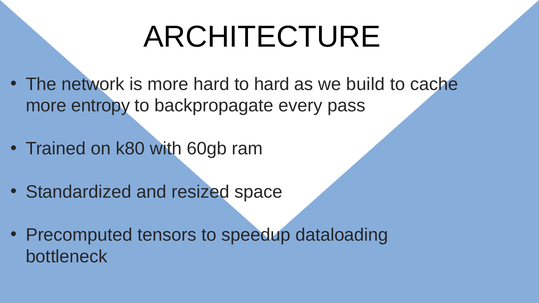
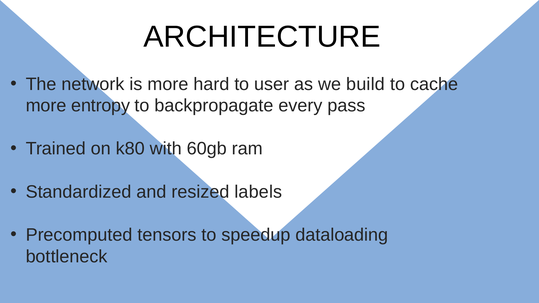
to hard: hard -> user (272, 84)
space: space -> labels (258, 192)
